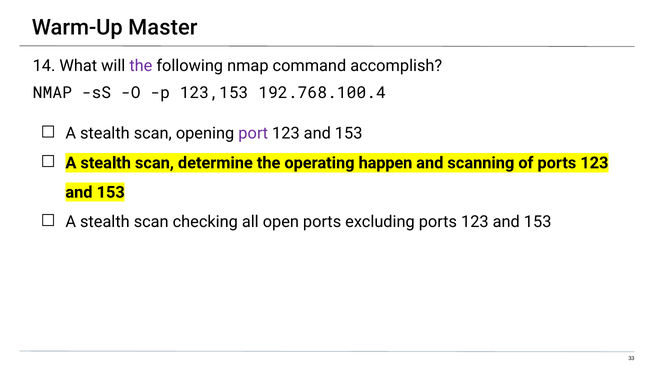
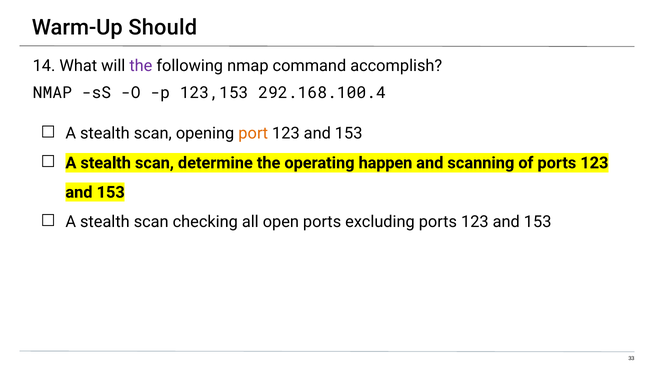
Master: Master -> Should (163, 28)
192.768.100.4: 192.768.100.4 -> 292.168.100.4 (322, 93)
port colour: purple -> orange (253, 133)
